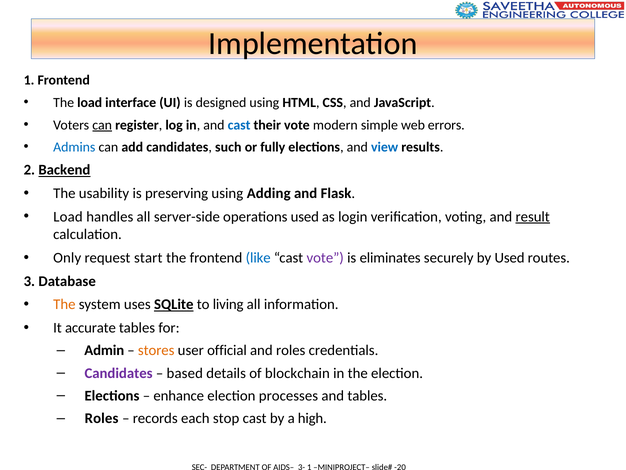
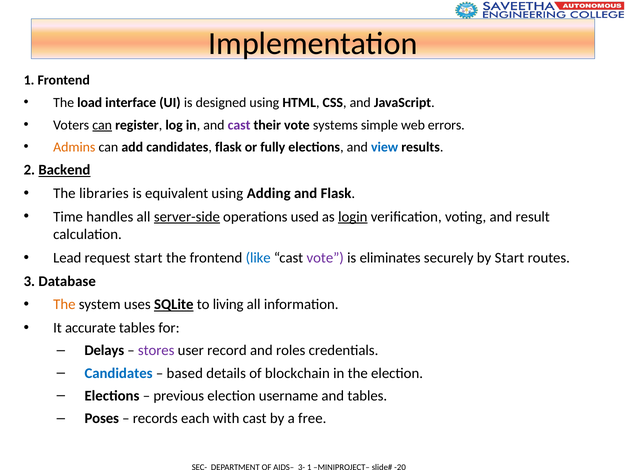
cast colour: blue -> purple (239, 125)
modern: modern -> systems (335, 125)
Admins colour: blue -> orange (74, 147)
candidates such: such -> flask (228, 147)
usability: usability -> libraries (104, 193)
preserving: preserving -> equivalent (177, 193)
Load: Load -> Time (68, 217)
server-side underline: none -> present (187, 217)
login underline: none -> present (353, 217)
result underline: present -> none (533, 217)
Only: Only -> Lead (67, 258)
by Used: Used -> Start (509, 258)
Admin: Admin -> Delays (104, 350)
stores colour: orange -> purple (156, 350)
official: official -> record (227, 350)
Candidates colour: purple -> blue (119, 373)
enhance: enhance -> previous (179, 395)
processes: processes -> username (289, 395)
Roles: Roles -> Poses (102, 418)
stop: stop -> with (226, 418)
high: high -> free (312, 418)
